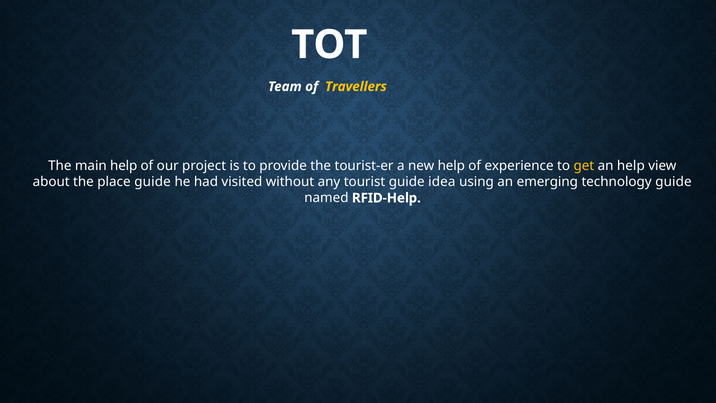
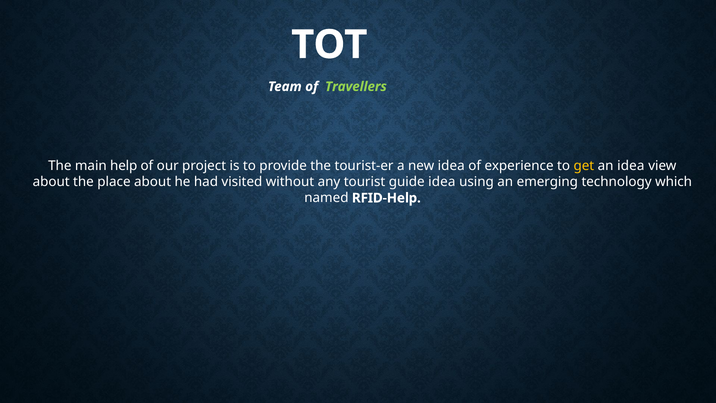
Travellers colour: yellow -> light green (356, 87)
new help: help -> idea (451, 166)
an help: help -> idea (631, 166)
place guide: guide -> about (153, 182)
technology guide: guide -> which (674, 182)
